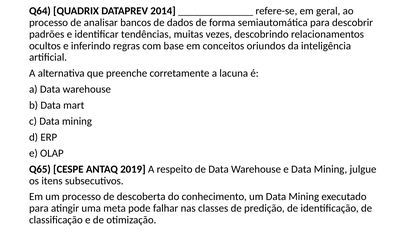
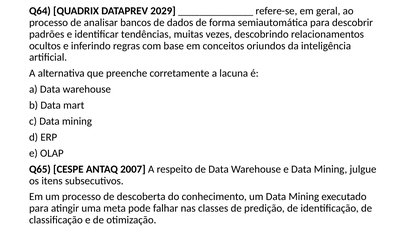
2014: 2014 -> 2029 (163, 11)
2019: 2019 -> 2007 (133, 169)
